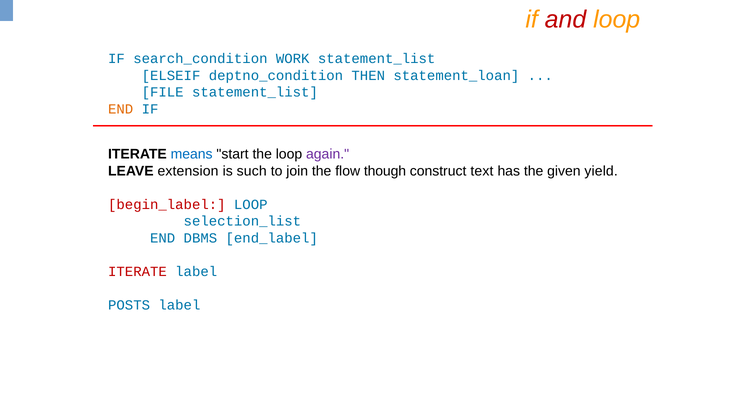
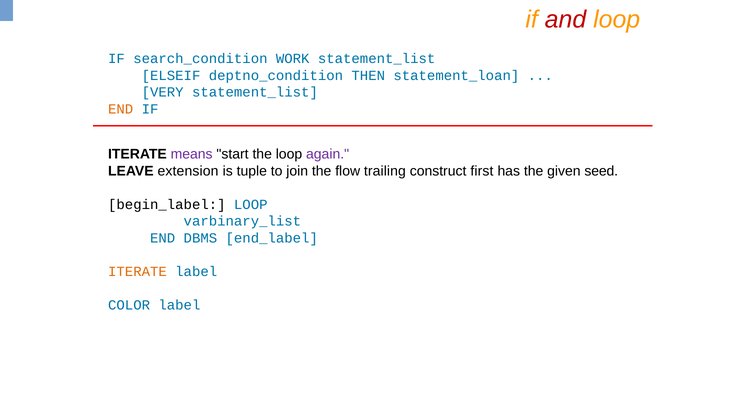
FILE: FILE -> VERY (163, 92)
means colour: blue -> purple (192, 154)
such: such -> tuple (252, 171)
though: though -> trailing (385, 171)
text: text -> first (482, 171)
yield: yield -> seed (601, 171)
begin_label colour: red -> black (167, 205)
selection_list: selection_list -> varbinary_list (242, 222)
ITERATE colour: red -> orange (137, 272)
POSTS: POSTS -> COLOR (129, 306)
